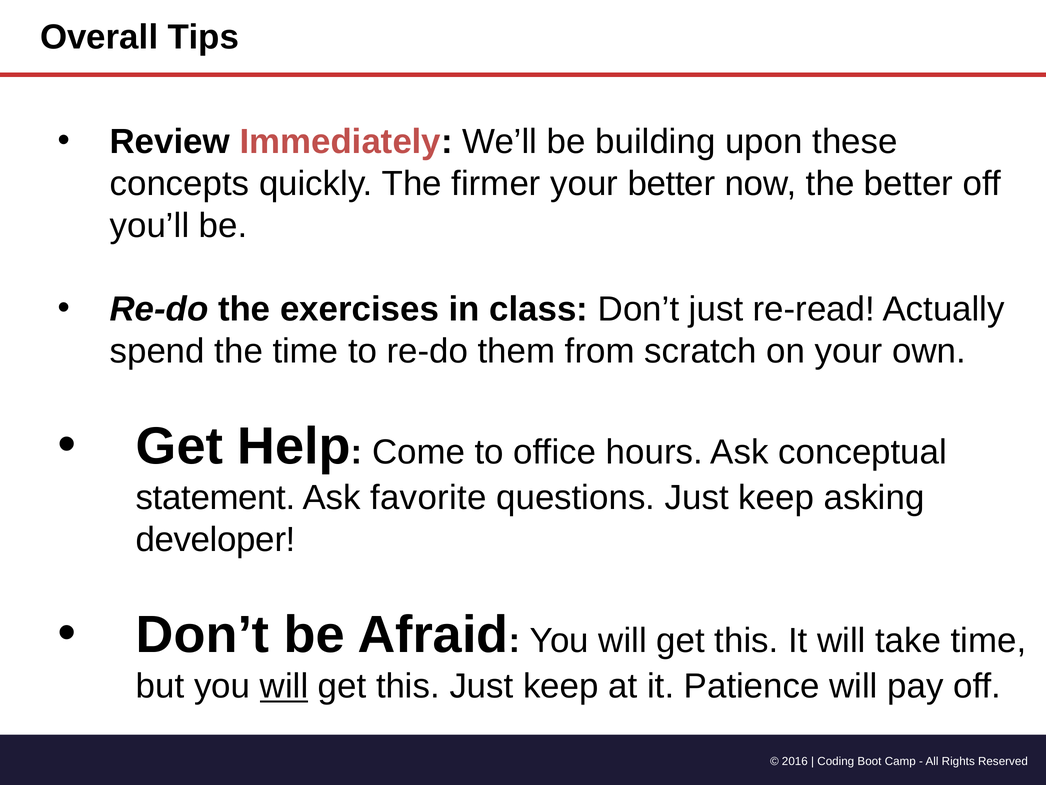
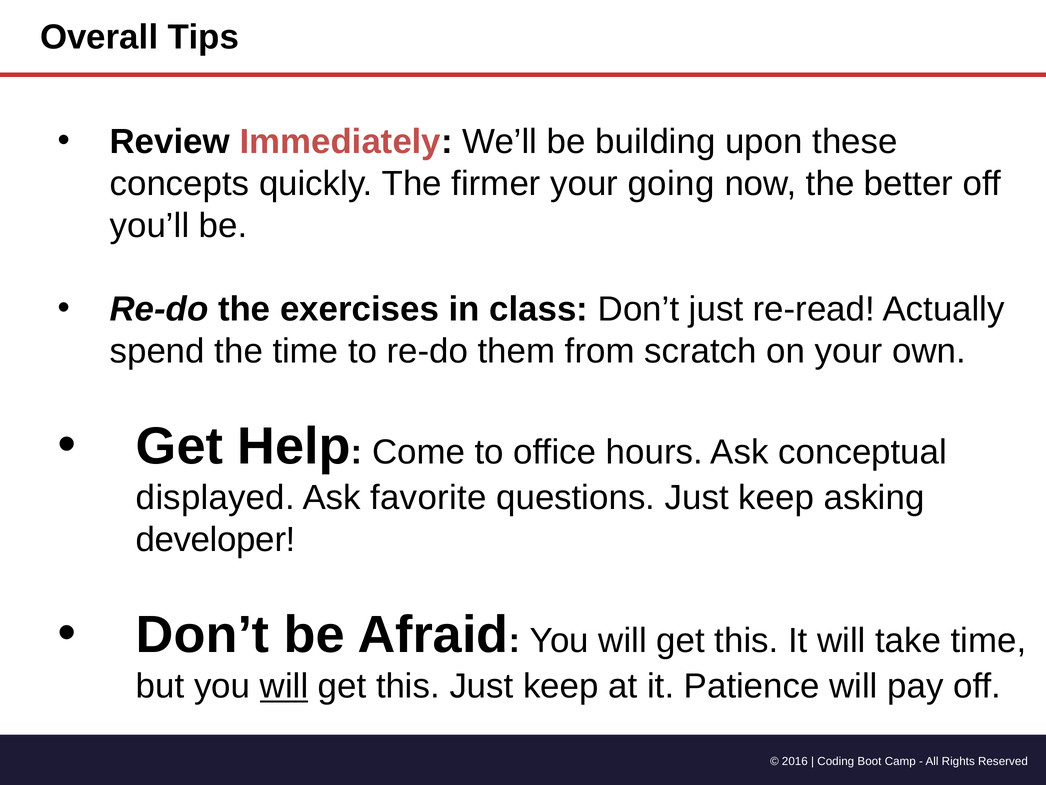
your better: better -> going (671, 184)
statement: statement -> displayed (215, 497)
